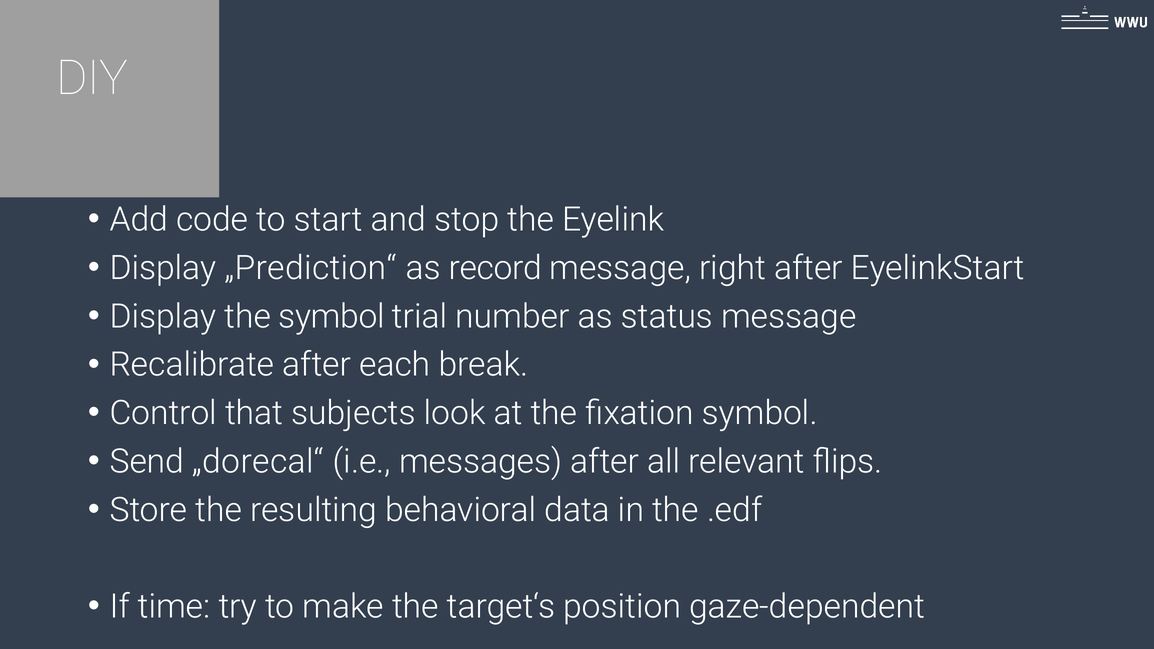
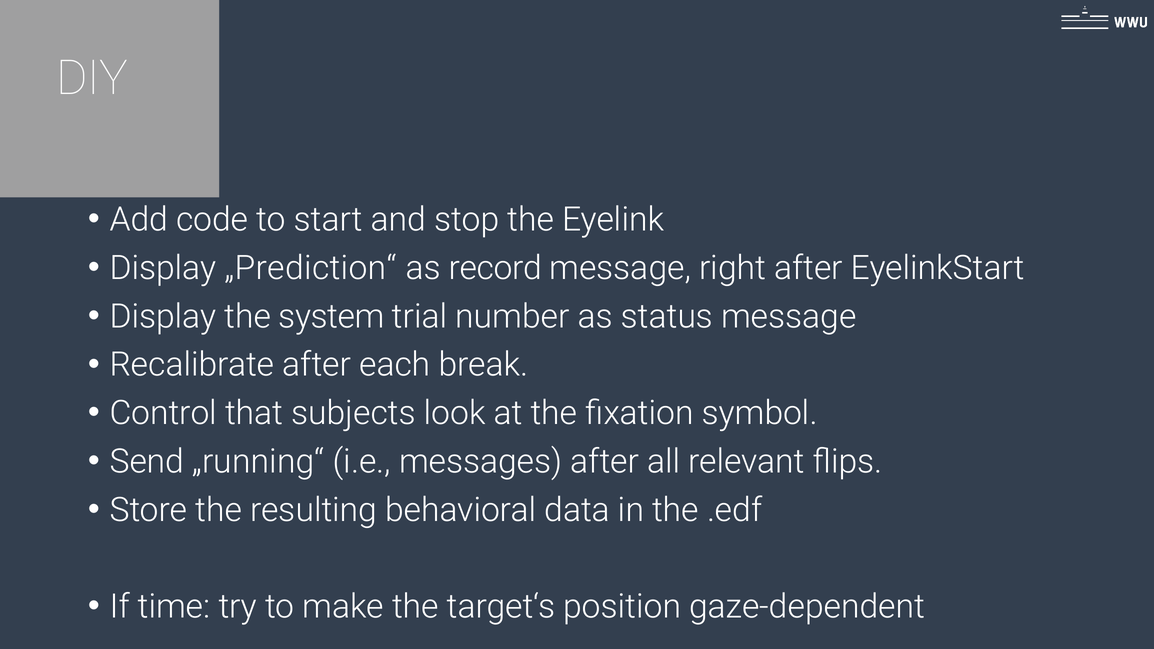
the symbol: symbol -> system (332, 317)
„dorecal“: „dorecal“ -> „running“ (258, 462)
